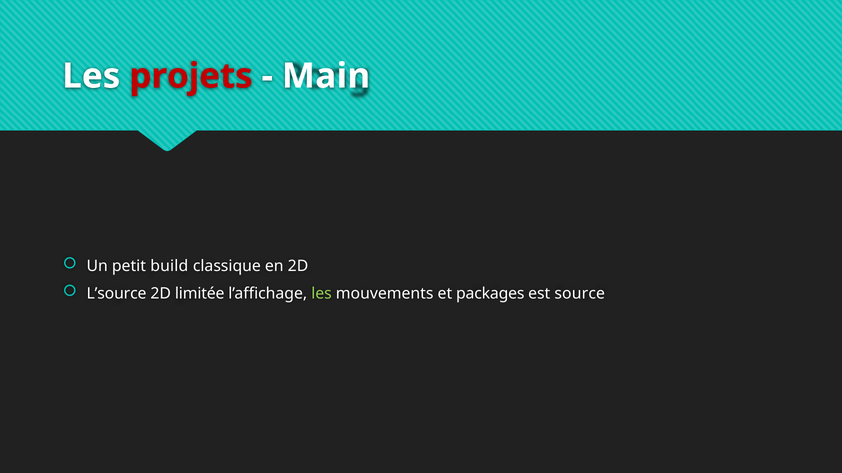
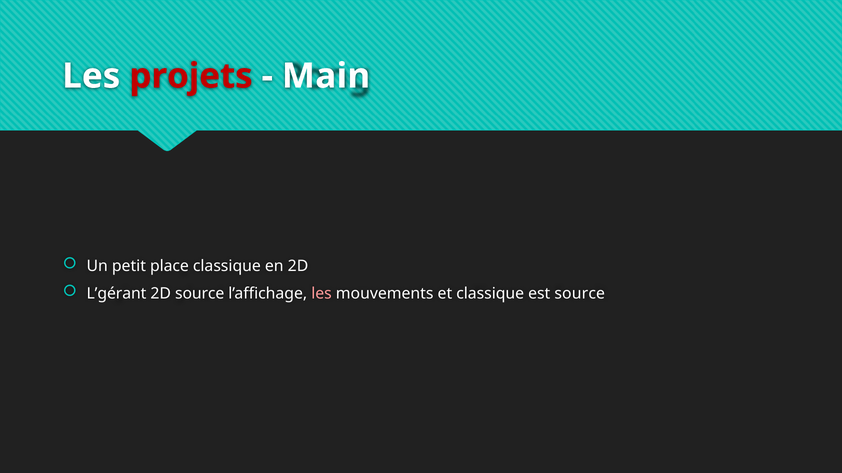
build: build -> place (169, 266)
L’source: L’source -> L’gérant (116, 294)
2D limitée: limitée -> source (200, 294)
les colour: light green -> pink (322, 294)
et packages: packages -> classique (490, 294)
